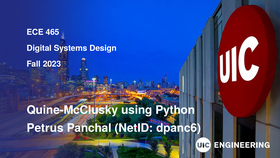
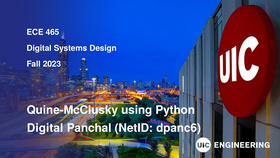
Petrus: Petrus -> Digital (45, 128)
